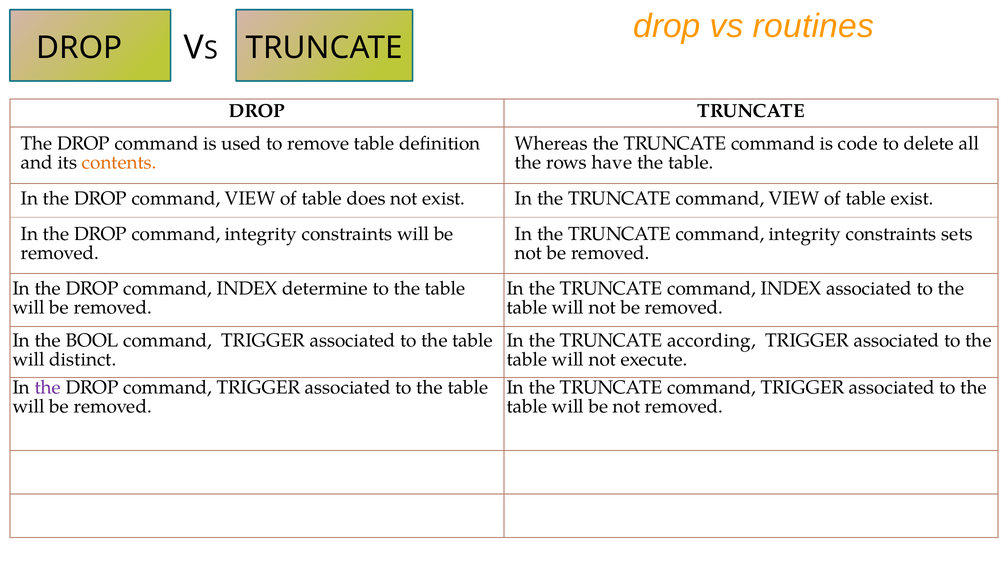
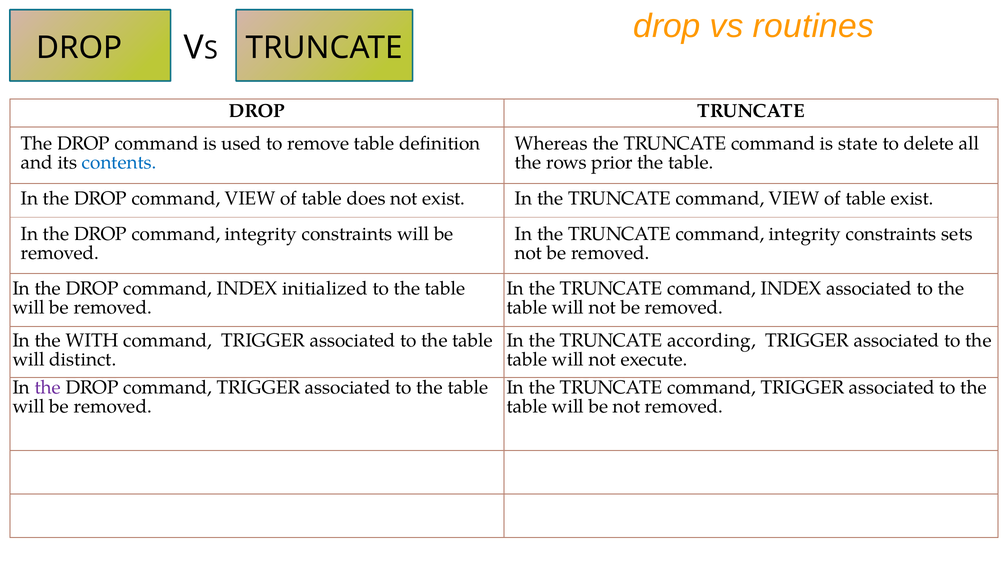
code: code -> state (858, 144)
contents colour: orange -> blue (119, 163)
have: have -> prior (612, 163)
determine: determine -> initialized (325, 289)
BOOL: BOOL -> WITH (92, 340)
